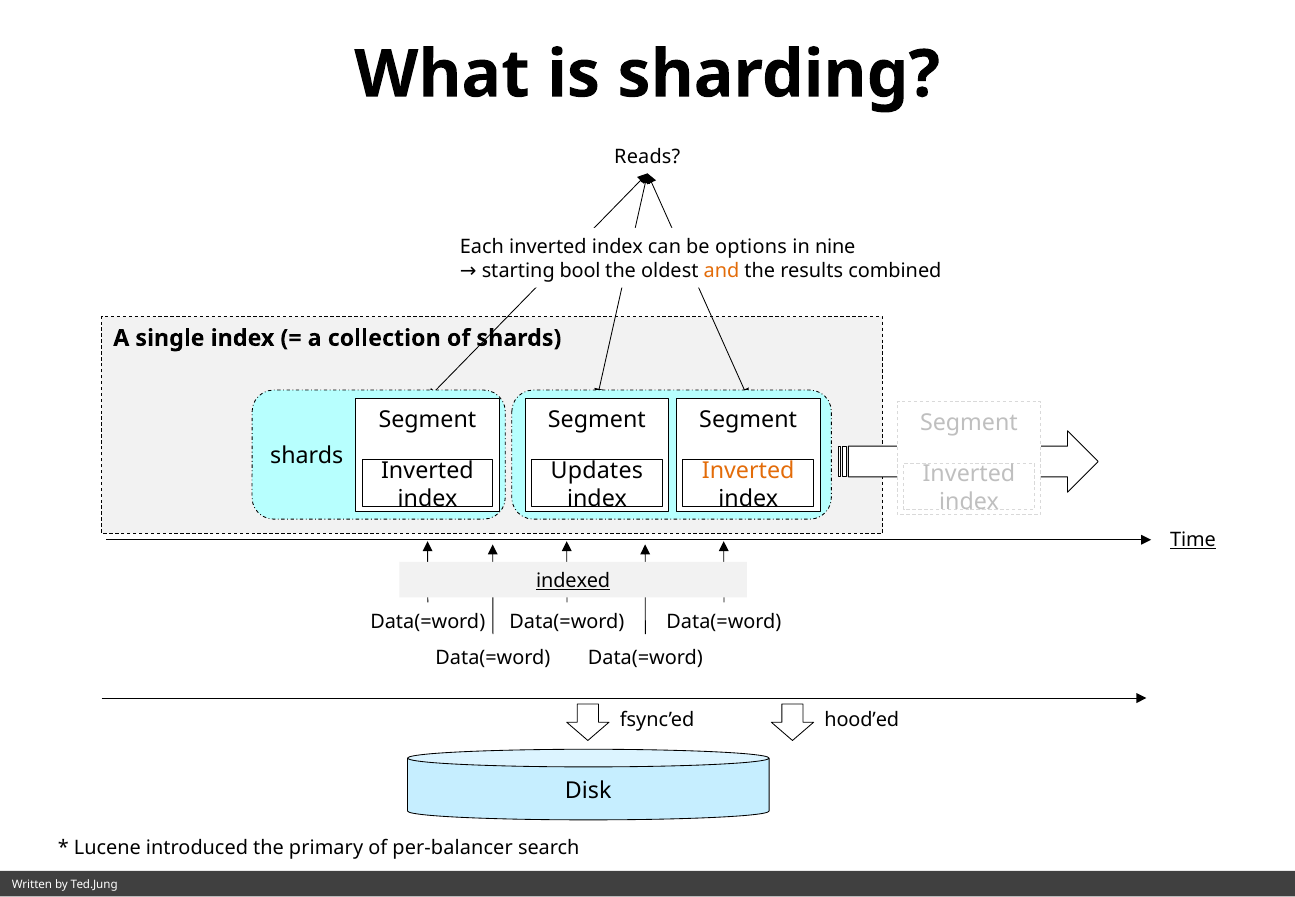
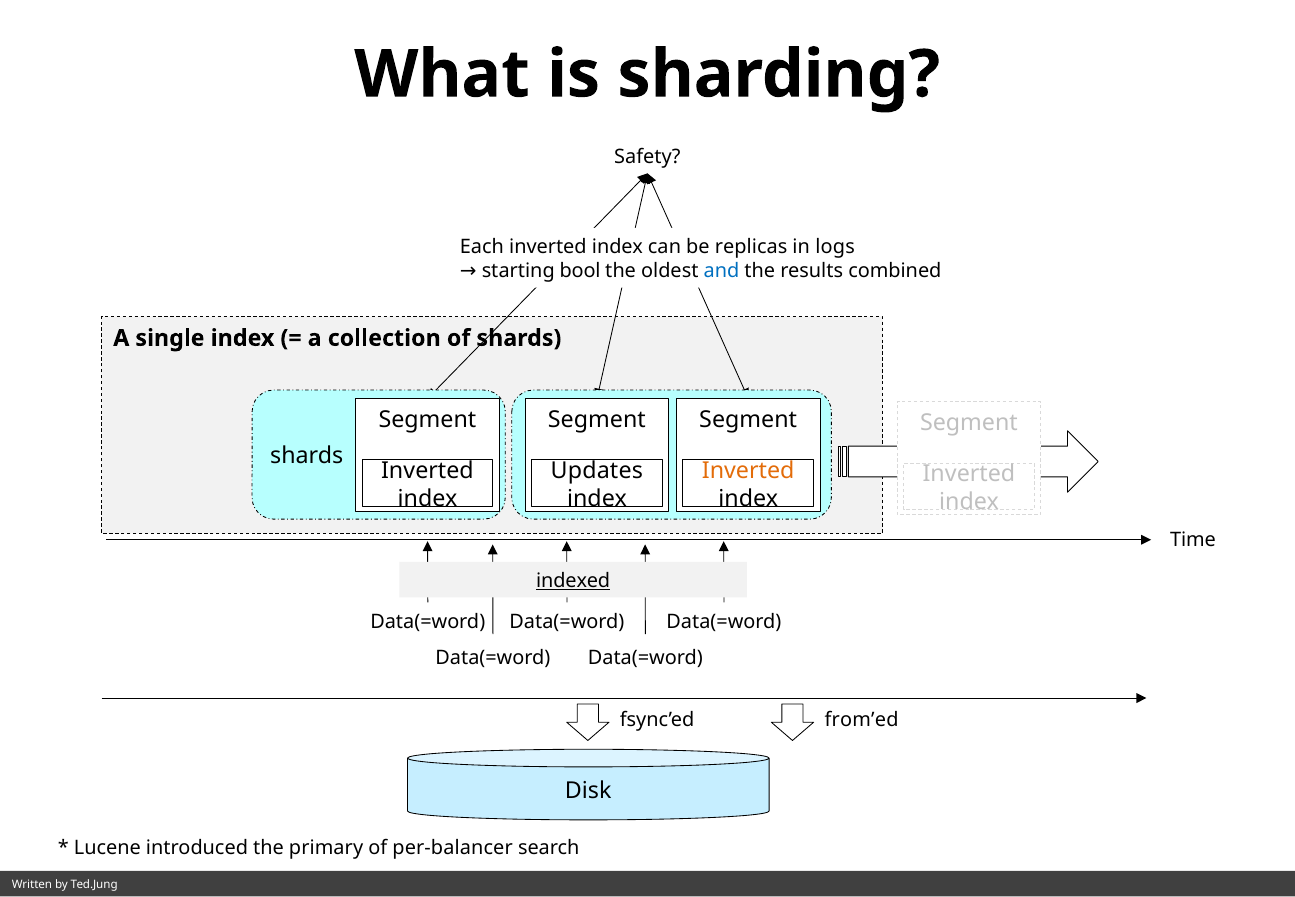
Reads: Reads -> Safety (647, 157)
options: options -> replicas (751, 247)
nine: nine -> logs (835, 247)
and colour: orange -> blue (722, 271)
Time underline: present -> none (1193, 540)
hood’ed: hood’ed -> from’ed (862, 719)
